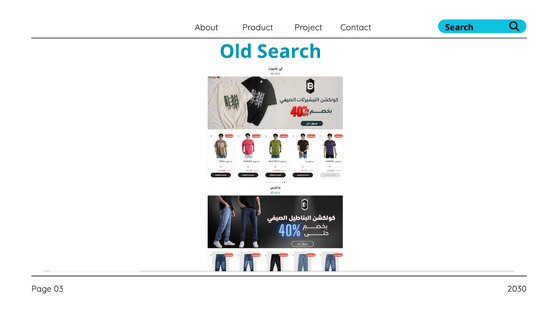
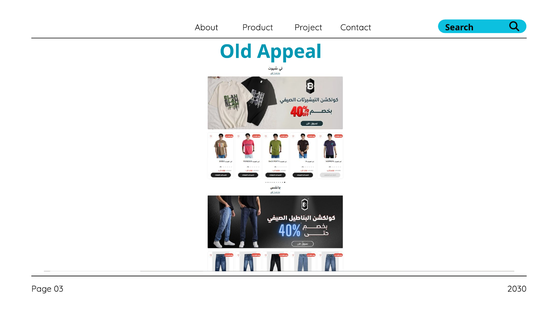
Old Search: Search -> Appeal (289, 52)
